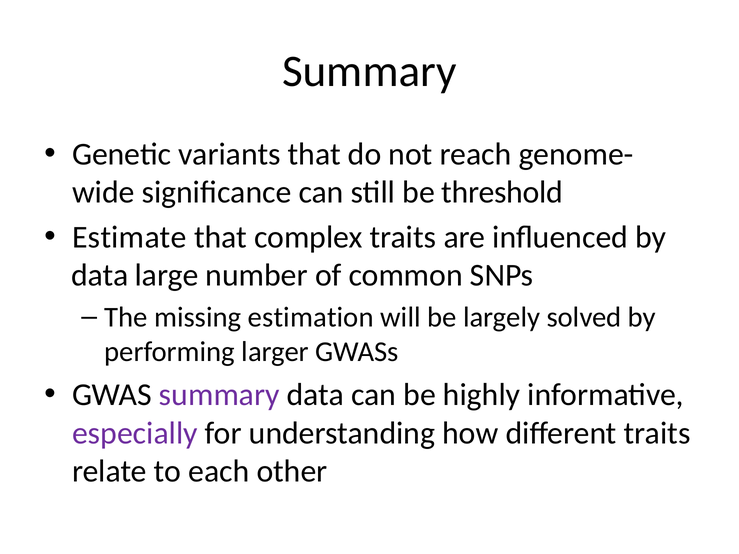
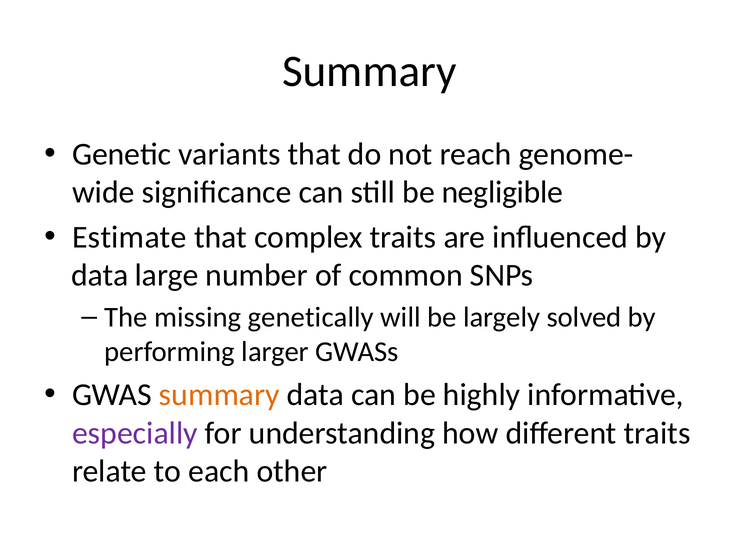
threshold: threshold -> negligible (502, 193)
estimation: estimation -> genetically (311, 317)
summary colour: purple -> orange (219, 395)
